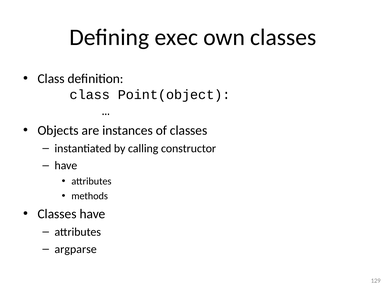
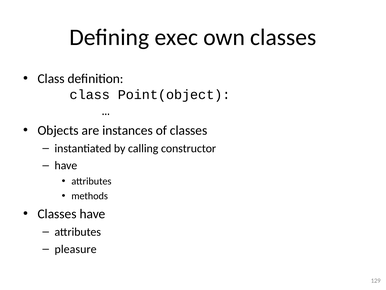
argparse: argparse -> pleasure (76, 249)
